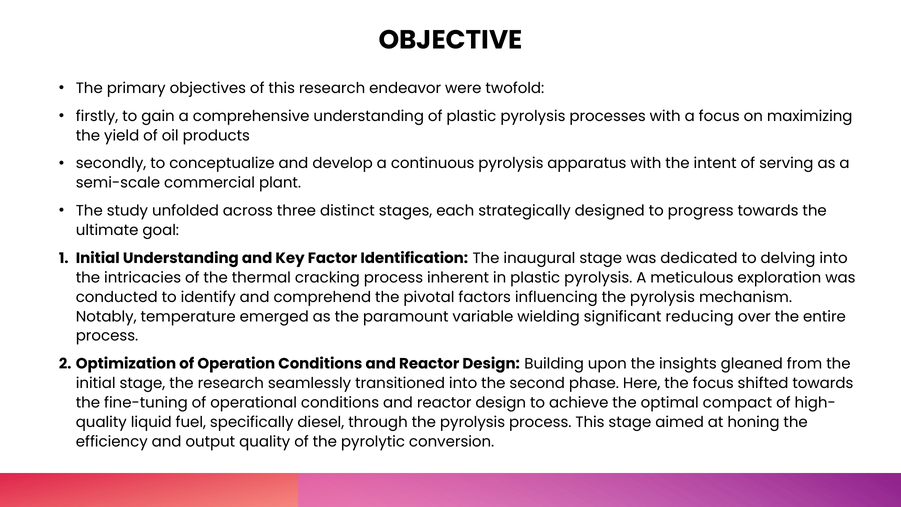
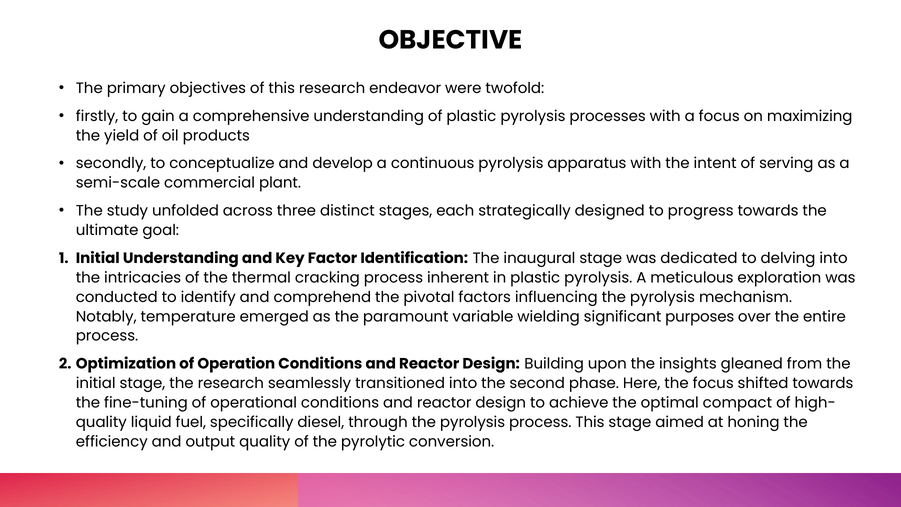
reducing: reducing -> purposes (700, 316)
